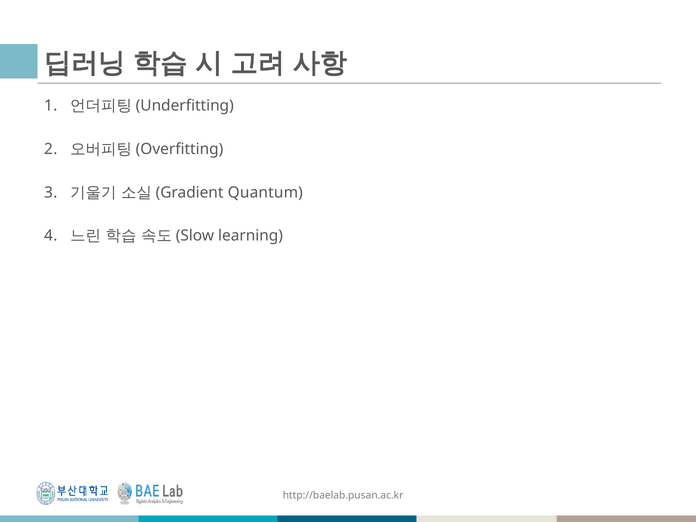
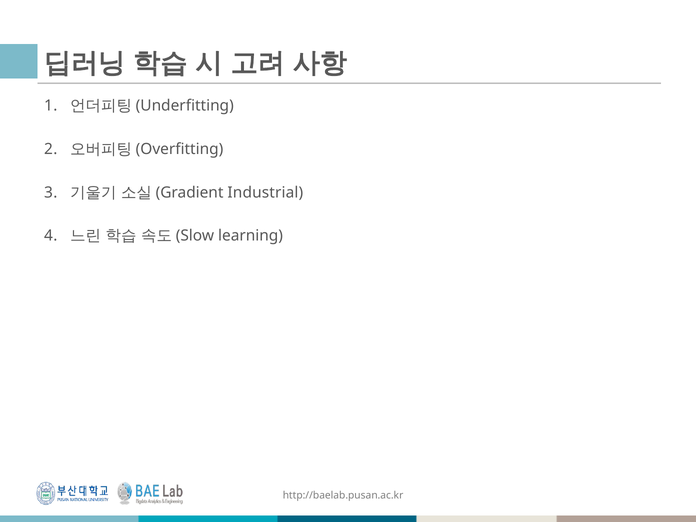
Quantum: Quantum -> Industrial (265, 193)
